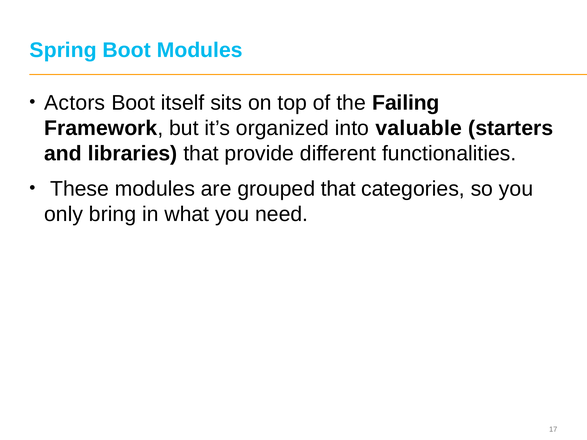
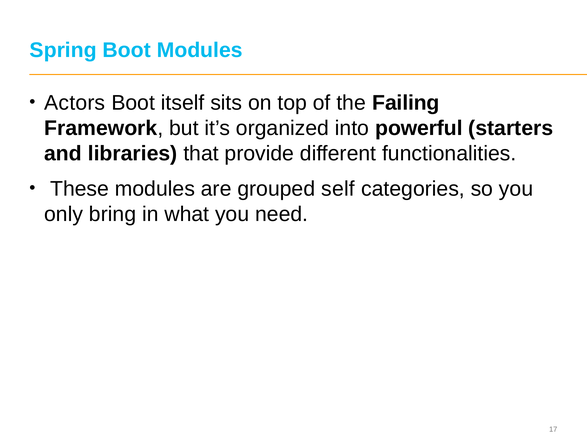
valuable: valuable -> powerful (419, 128)
grouped that: that -> self (338, 189)
